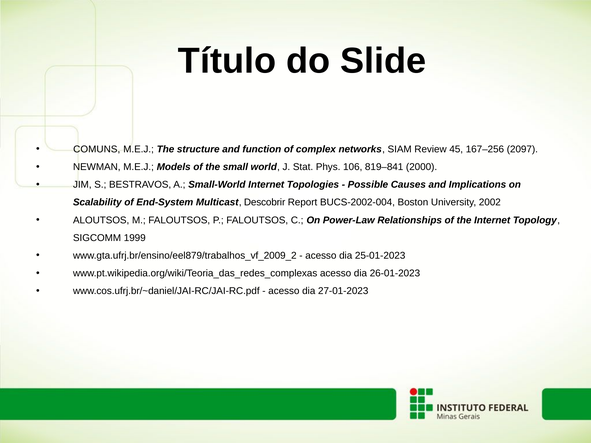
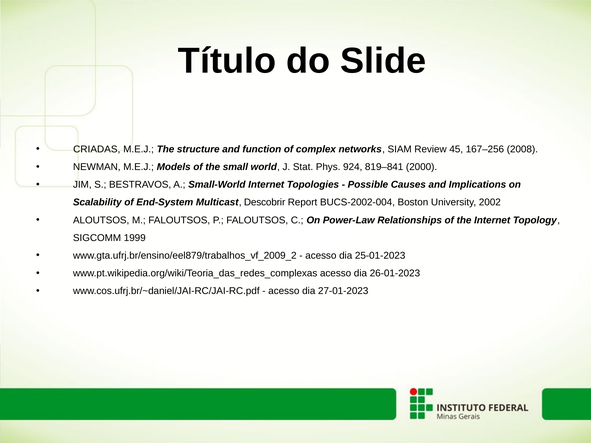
COMUNS: COMUNS -> CRIADAS (97, 149)
2097: 2097 -> 2008 (522, 149)
106: 106 -> 924 (353, 167)
